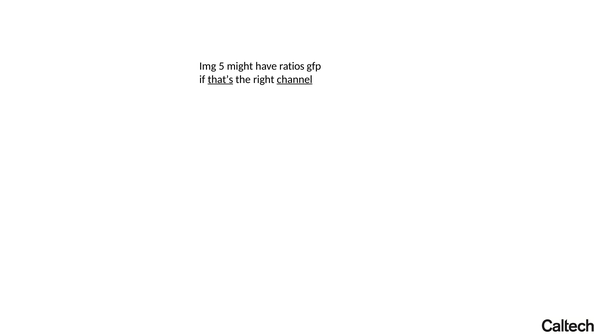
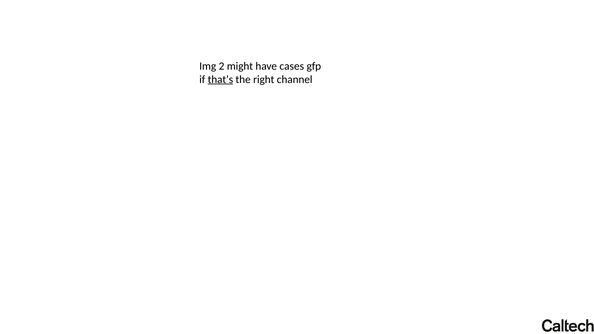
5: 5 -> 2 (222, 66)
ratios: ratios -> cases (292, 66)
channel underline: present -> none (295, 79)
